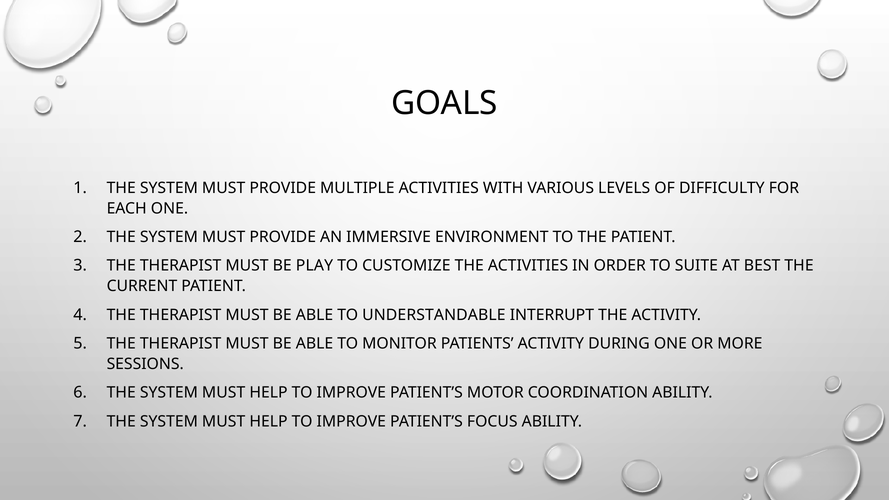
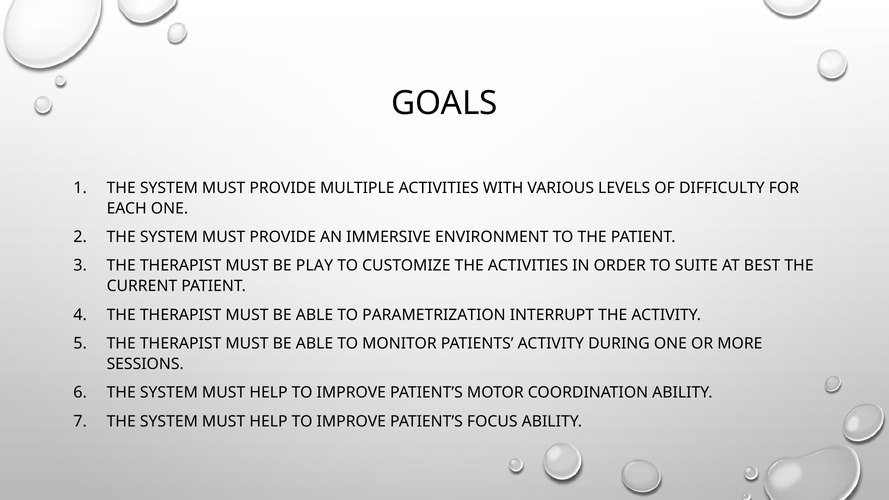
UNDERSTANDABLE: UNDERSTANDABLE -> PARAMETRIZATION (434, 315)
